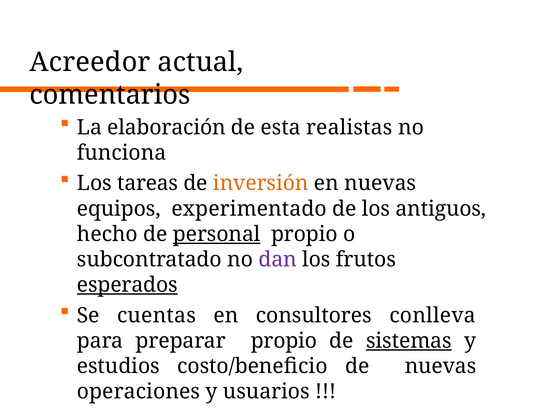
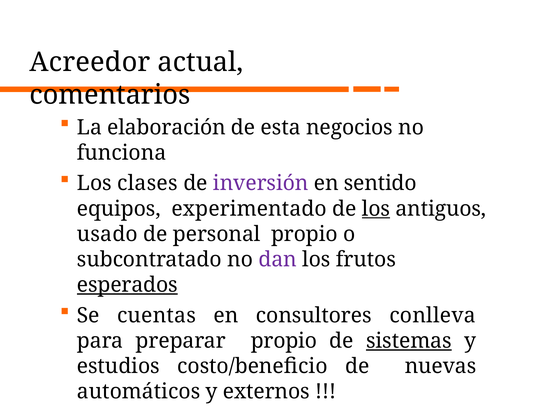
realistas: realistas -> negocios (349, 127)
tareas: tareas -> clases (147, 183)
inversión colour: orange -> purple (261, 183)
en nuevas: nuevas -> sentido (380, 183)
los underline: none -> present (376, 209)
hecho: hecho -> usado (107, 234)
personal underline: present -> none (217, 234)
operaciones: operaciones -> automáticos (139, 392)
usuarios: usuarios -> externos (266, 392)
